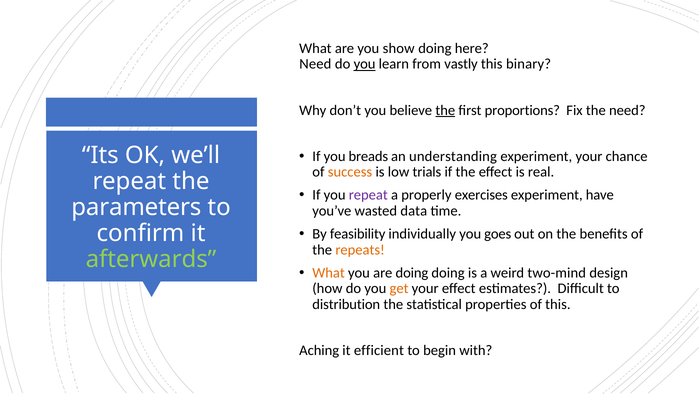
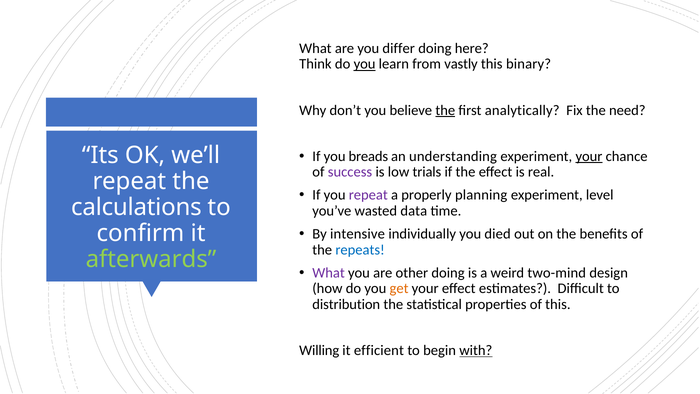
show: show -> differ (399, 48)
Need: Need -> Think (315, 64)
proportions: proportions -> analytically (522, 110)
your underline: none -> present (589, 156)
success colour: orange -> purple (350, 172)
exercises: exercises -> planning (481, 195)
have: have -> level (600, 195)
parameters: parameters -> calculations (136, 207)
feasibility: feasibility -> intensive (358, 234)
goes: goes -> died (498, 234)
repeats colour: orange -> blue (360, 250)
What colour: orange -> purple (329, 273)
are doing: doing -> other (412, 273)
Aching: Aching -> Willing (319, 350)
with underline: none -> present (476, 350)
